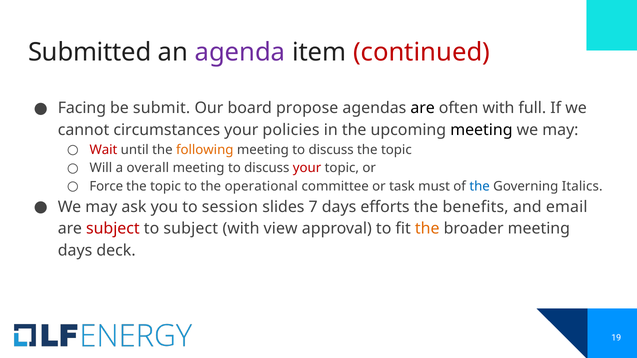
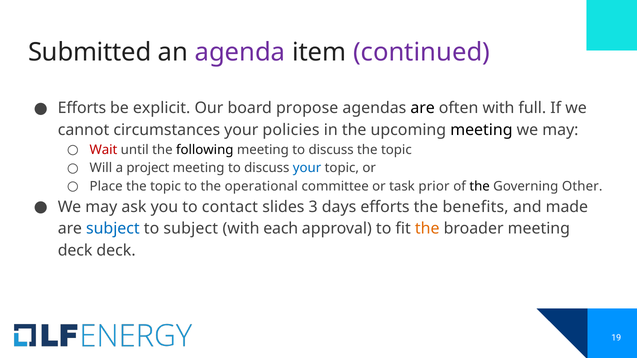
continued colour: red -> purple (422, 52)
Facing: Facing -> Efforts (82, 108)
submit: submit -> explicit (162, 108)
following colour: orange -> black (205, 150)
overall: overall -> project (148, 168)
your colour: red -> blue (307, 168)
Force: Force -> Place (106, 186)
must: must -> prior (434, 186)
the colour: blue -> black (480, 186)
Italics: Italics -> Other (582, 186)
session: session -> contact (230, 207)
7: 7 -> 3 (313, 207)
email: email -> made (567, 207)
subject colour: red -> blue (113, 229)
view: view -> each (281, 229)
days: days -> deck (75, 251)
